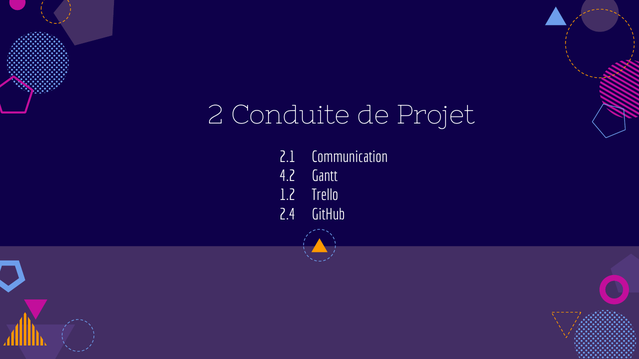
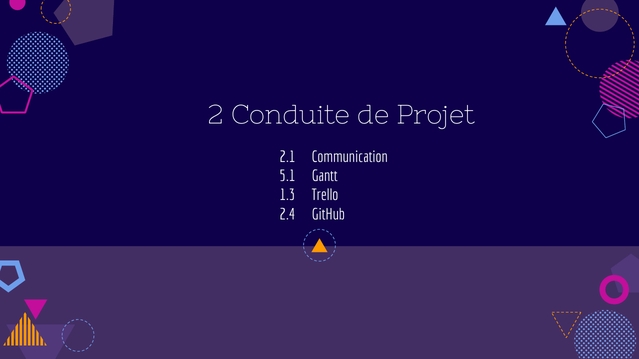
4.2: 4.2 -> 5.1 (288, 176)
1.2: 1.2 -> 1.3 (288, 195)
